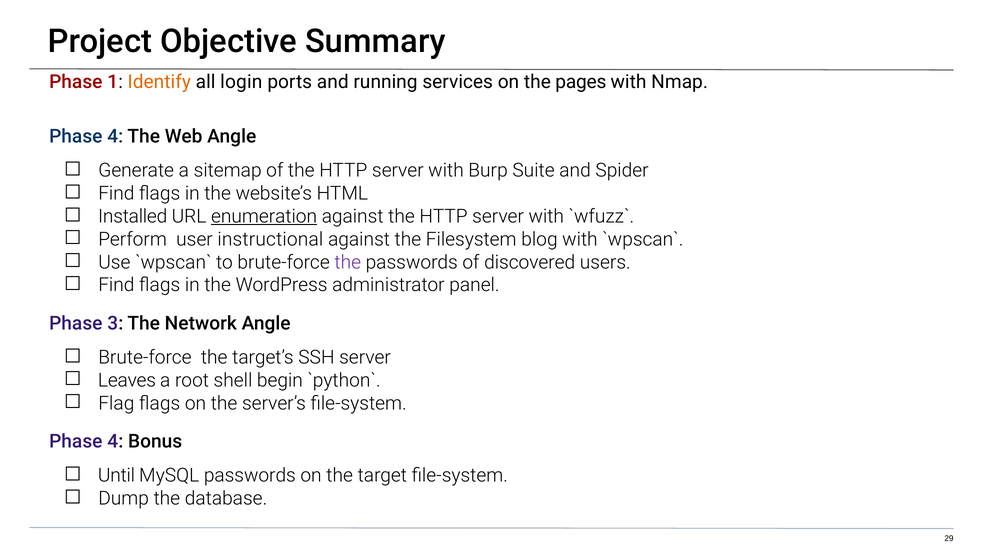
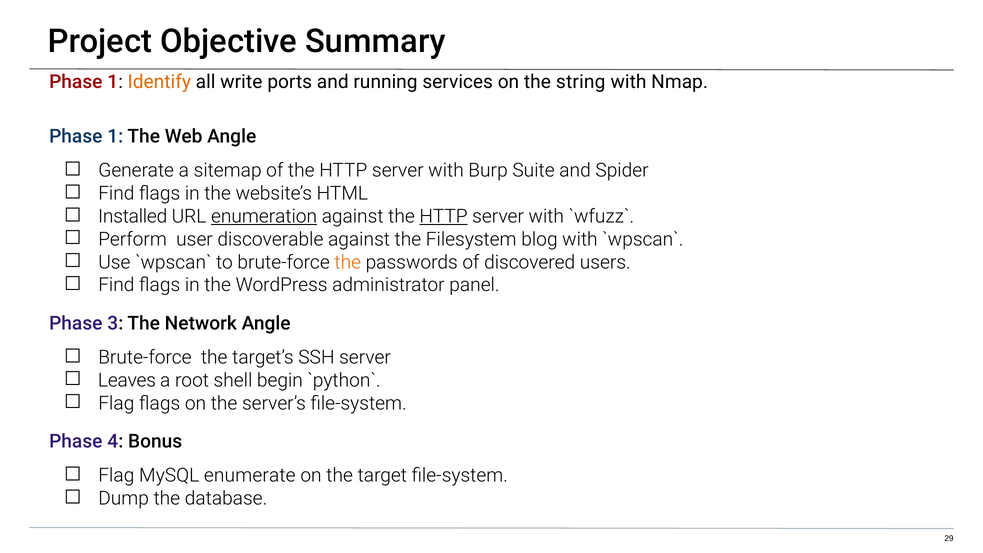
login: login -> write (241, 82)
pages: pages -> string (581, 82)
4: 4 -> 1 (115, 137)
HTTP underline: none -> present (444, 216)
instructional: instructional -> discoverable (270, 239)
the colour: purple -> orange (348, 262)
Until: Until -> Flag (116, 475)
MySQL passwords: passwords -> enumerate (250, 475)
